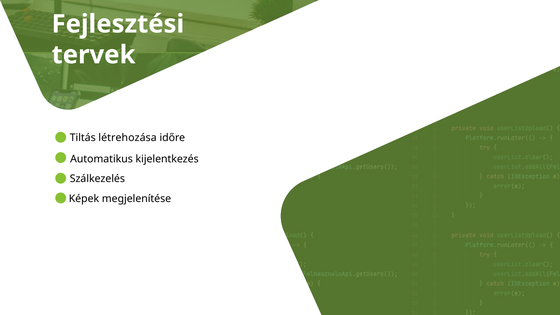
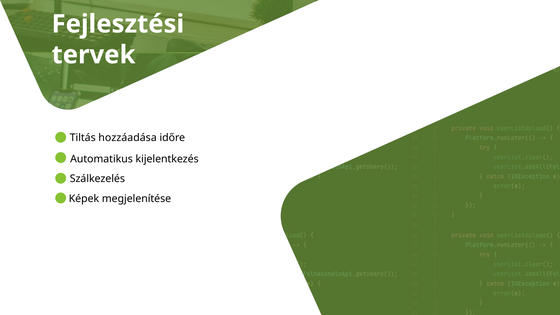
létrehozása: létrehozása -> hozzáadása (128, 138)
